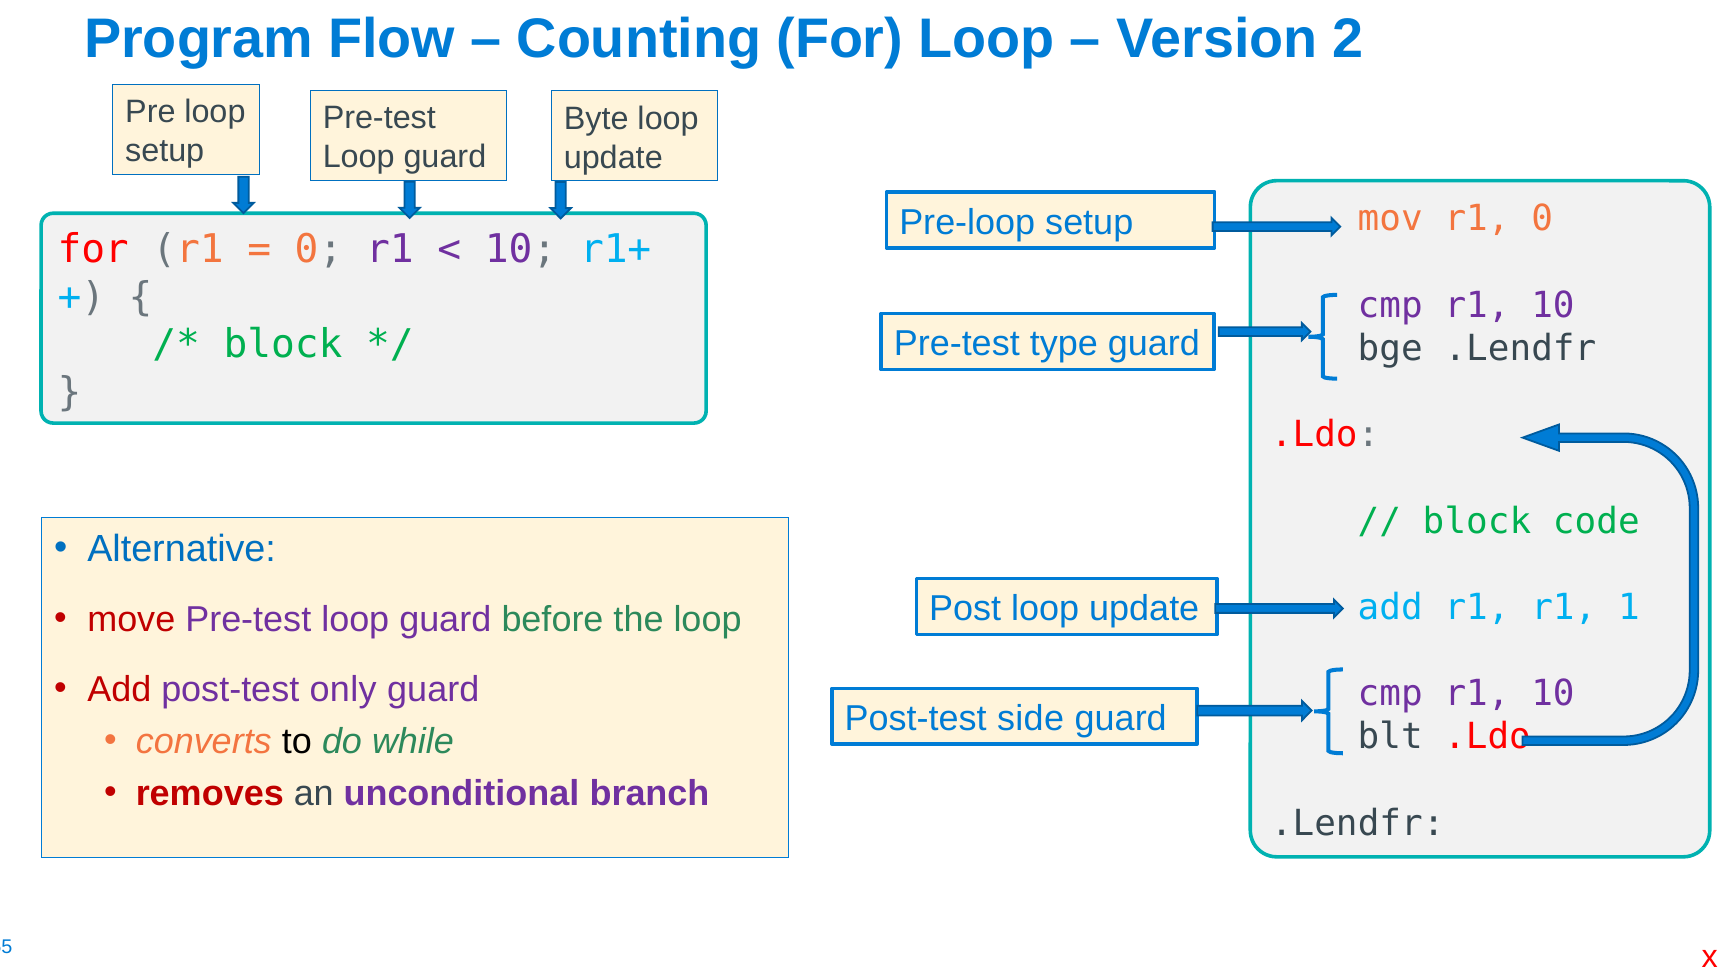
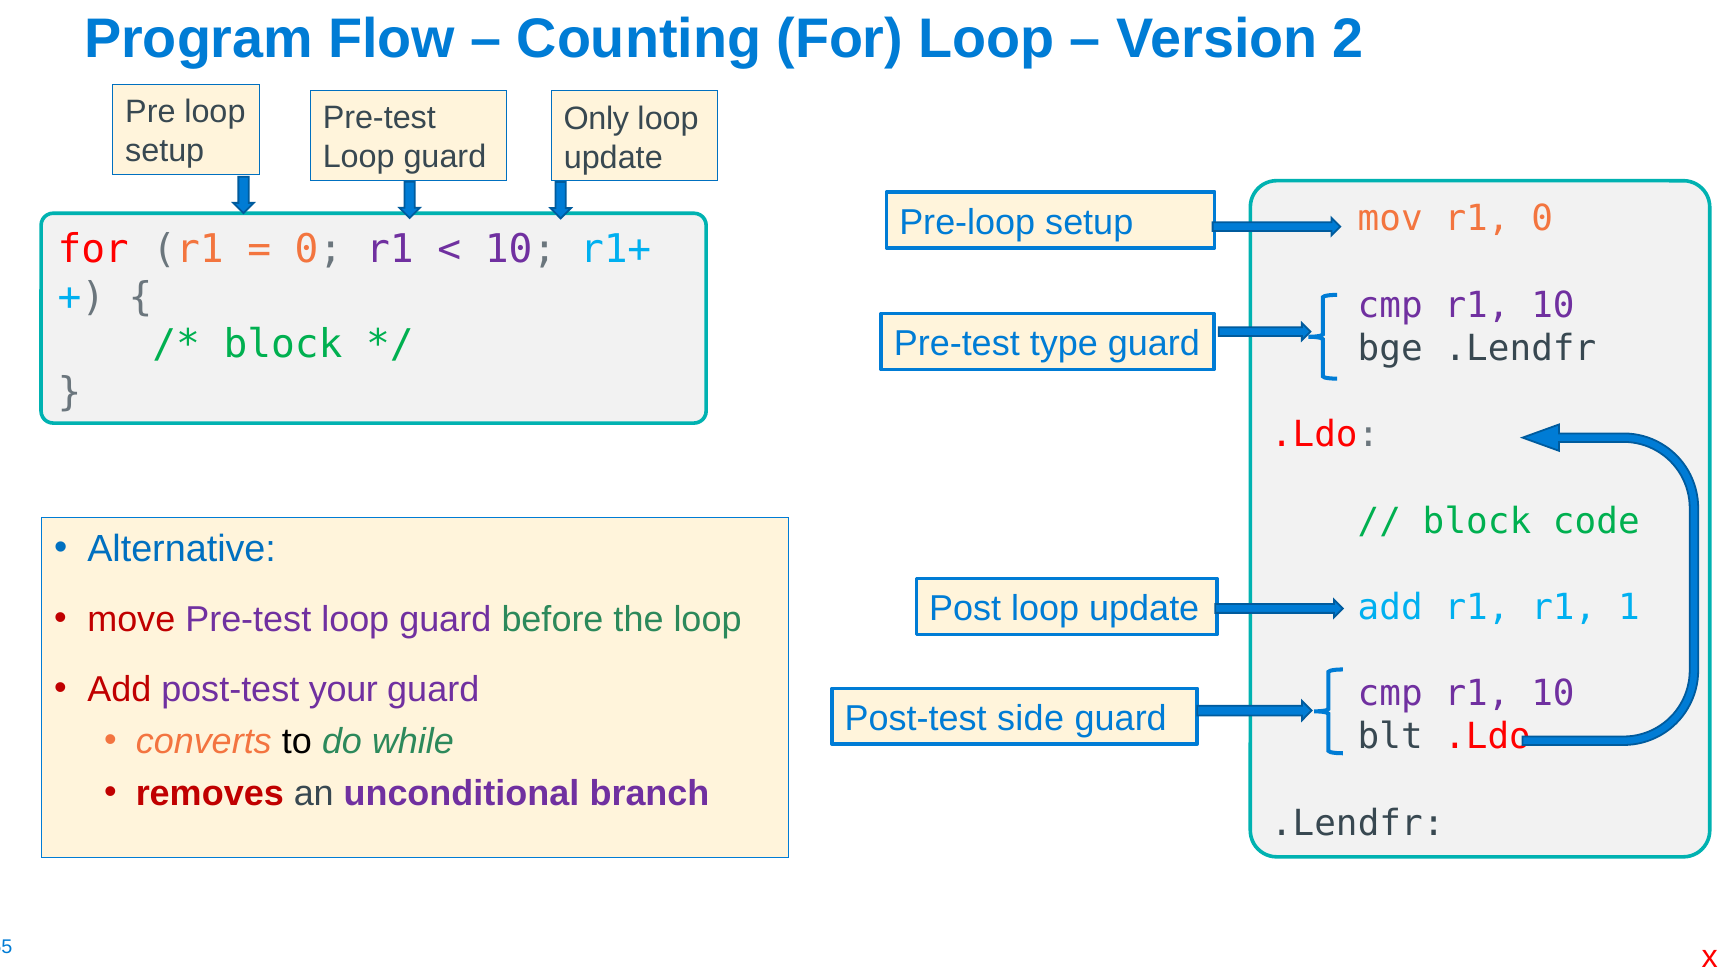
Byte: Byte -> Only (596, 119)
only: only -> your (343, 689)
